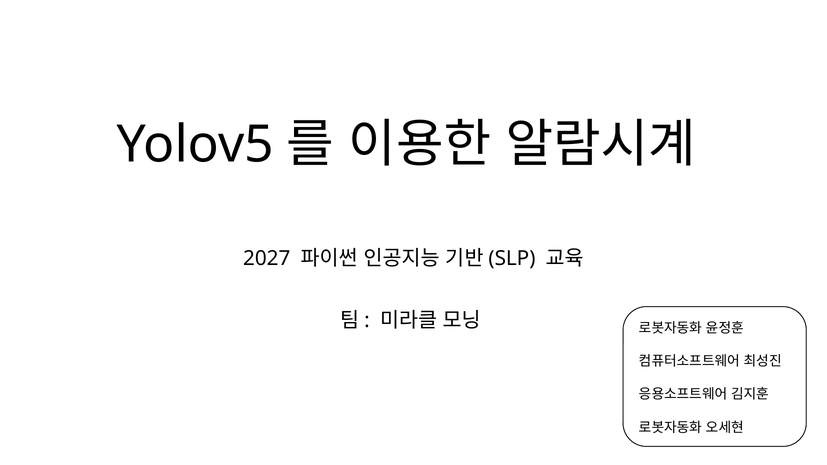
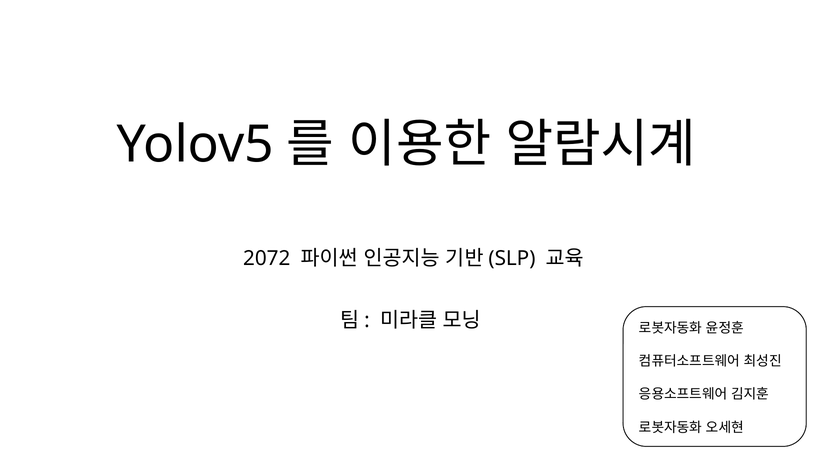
2027: 2027 -> 2072 (267, 258)
